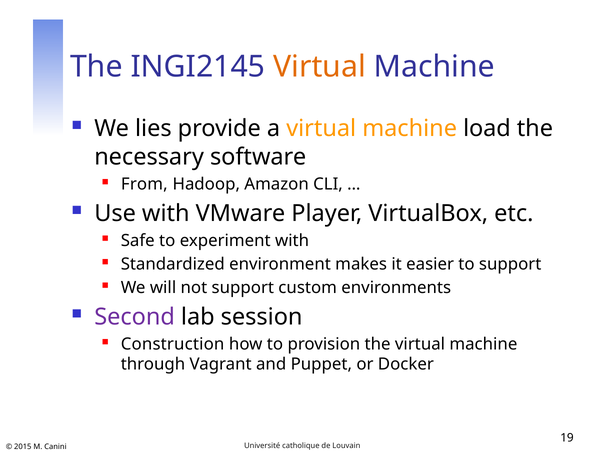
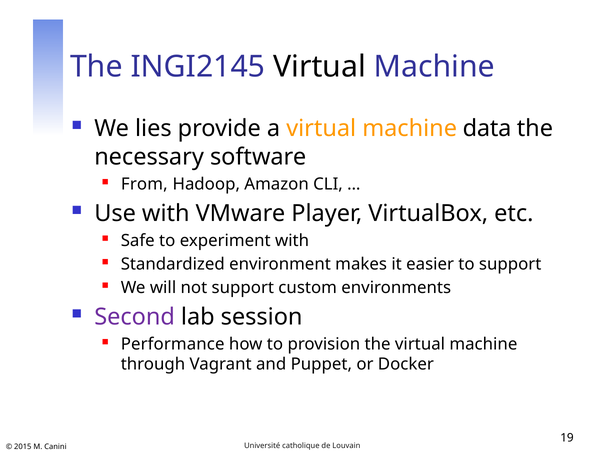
Virtual colour: orange -> black (319, 67)
load: load -> data (487, 129)
Construction: Construction -> Performance (173, 344)
